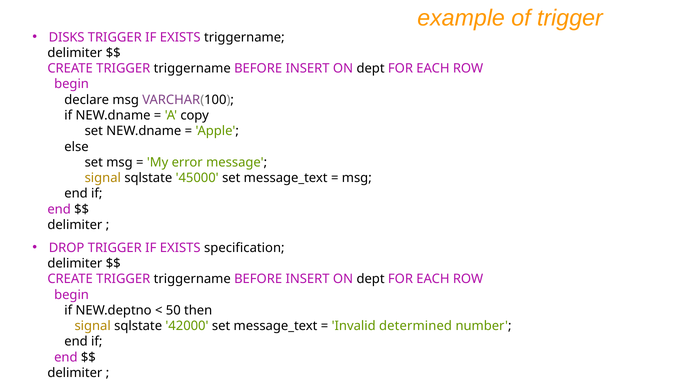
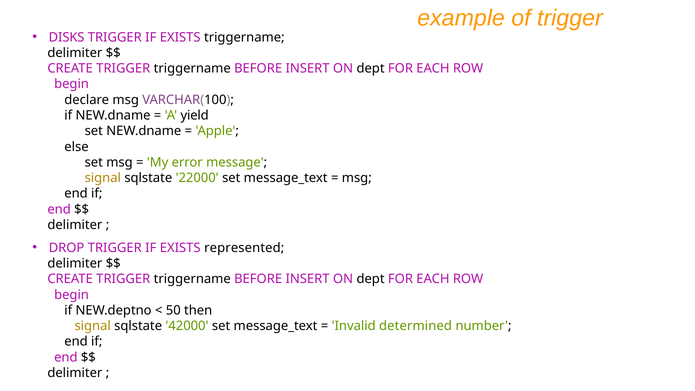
copy: copy -> yield (195, 115)
45000: 45000 -> 22000 (197, 178)
specification: specification -> represented (244, 248)
